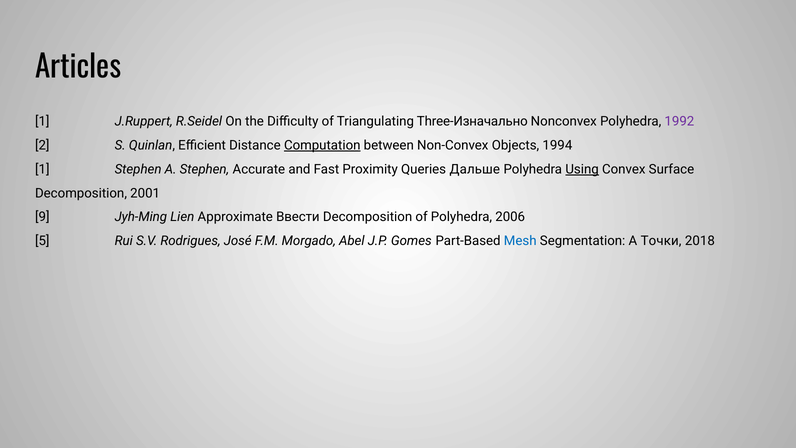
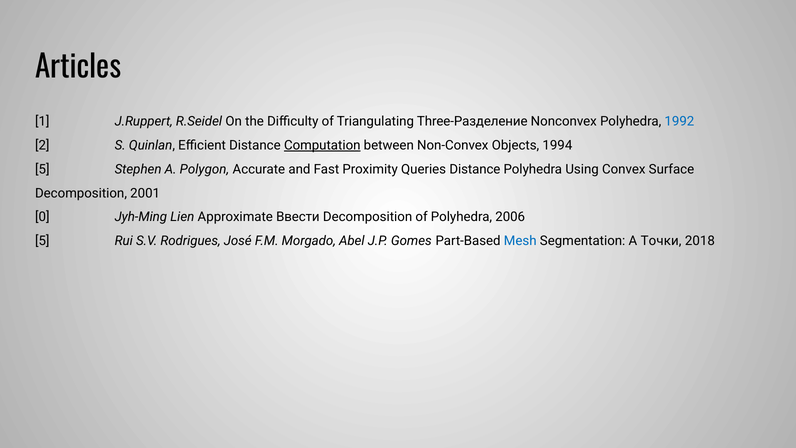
Three-Изначально: Three-Изначально -> Three-Разделение (472, 121)
1992 colour: purple -> blue (679, 121)
1: 1 -> 5 (42, 169)
A Stephen: Stephen -> Polygon (204, 169)
Queries Дальше: Дальше -> Distance (475, 169)
Using underline: present -> none (582, 169)
9: 9 -> 0 (42, 217)
